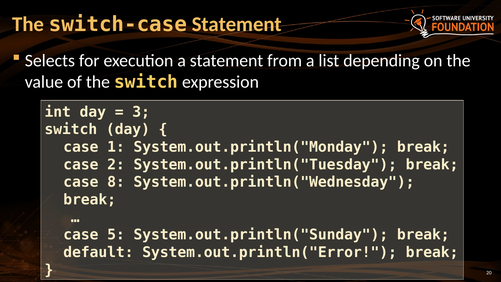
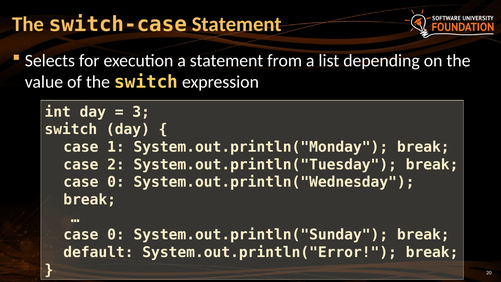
8: 8 -> 0 (116, 182)
5: 5 -> 0 (116, 235)
